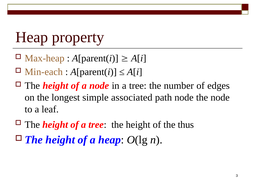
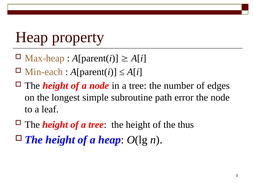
associated: associated -> subroutine (132, 98)
path node: node -> error (184, 98)
